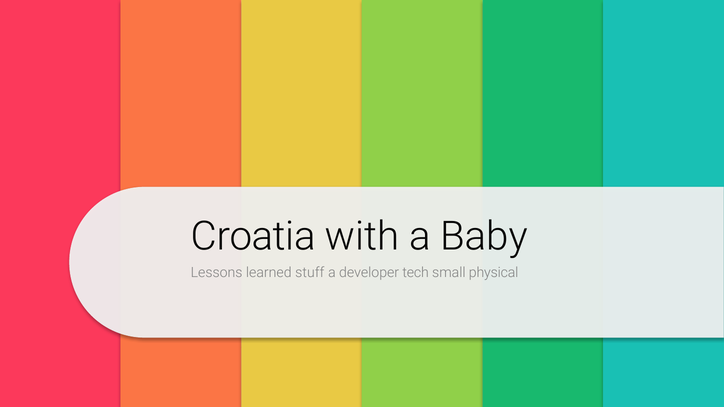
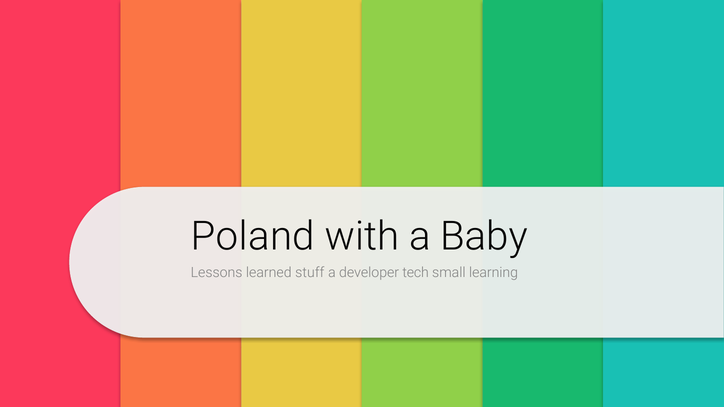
Croatia: Croatia -> Poland (253, 237)
physical: physical -> learning (494, 273)
